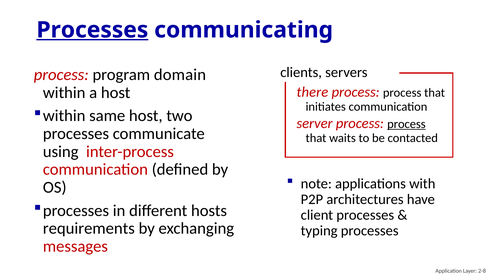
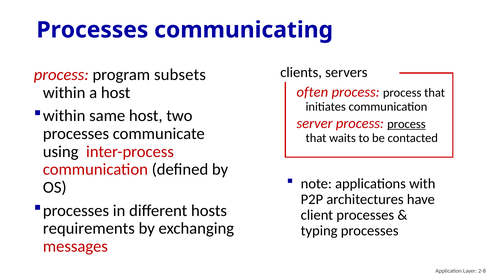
Processes underline: present -> none (92, 30)
domain: domain -> subsets (180, 75)
there: there -> often (312, 92)
